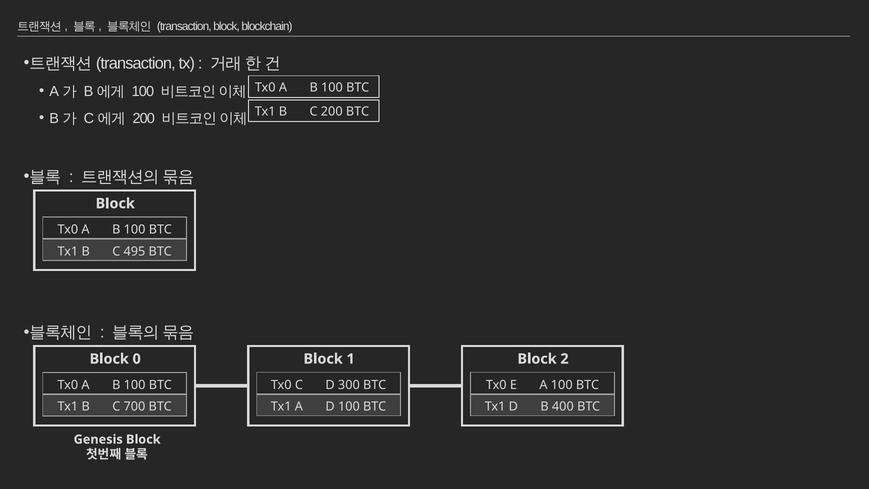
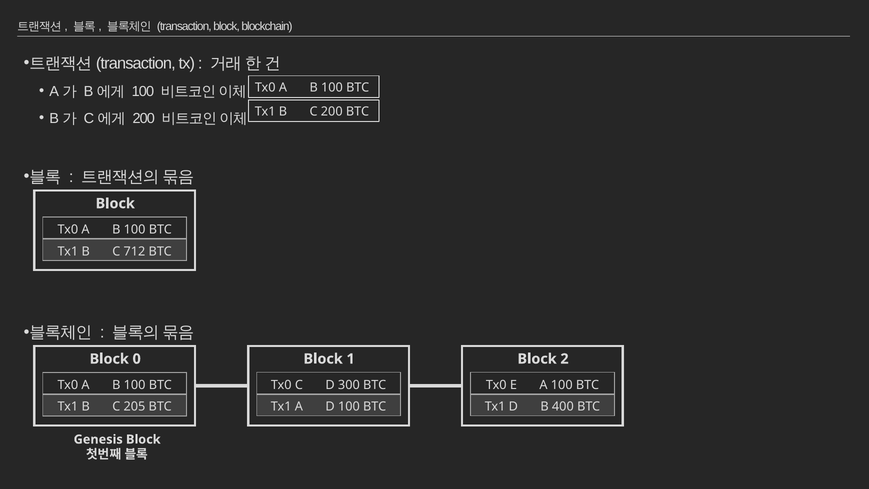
495: 495 -> 712 (134, 251)
700: 700 -> 205 (134, 407)
